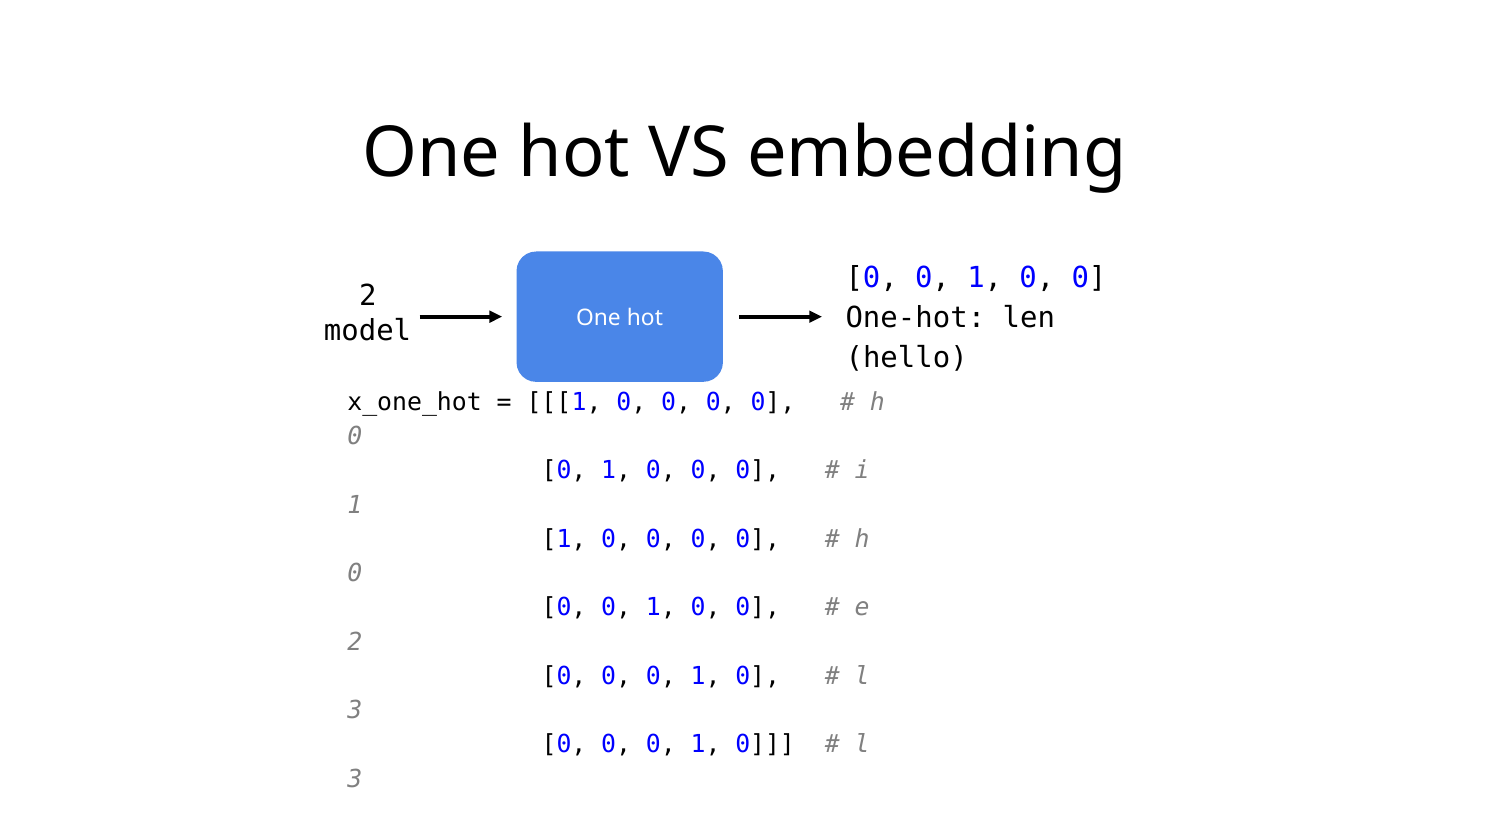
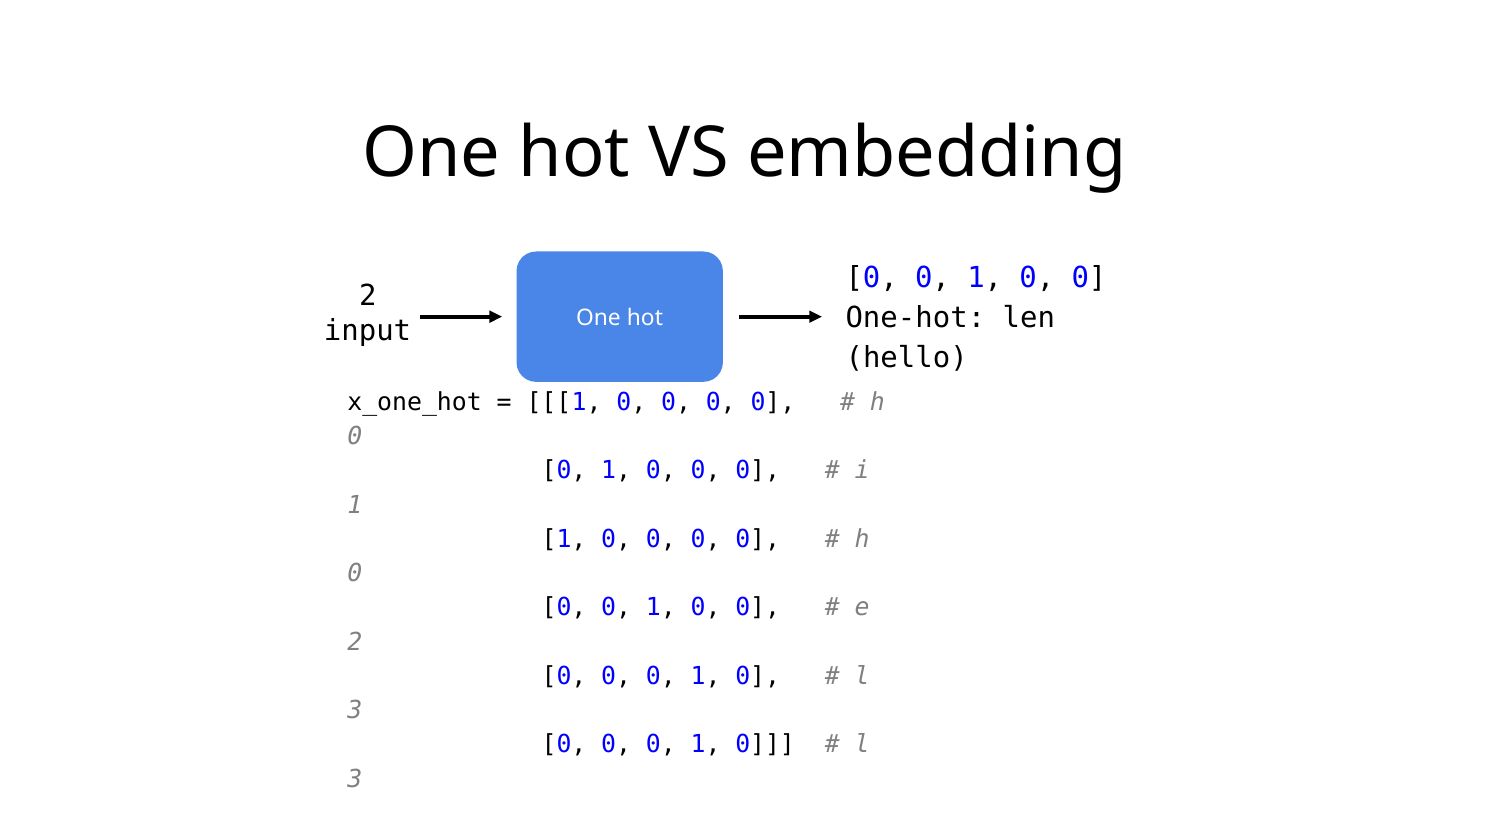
model: model -> input (368, 331)
